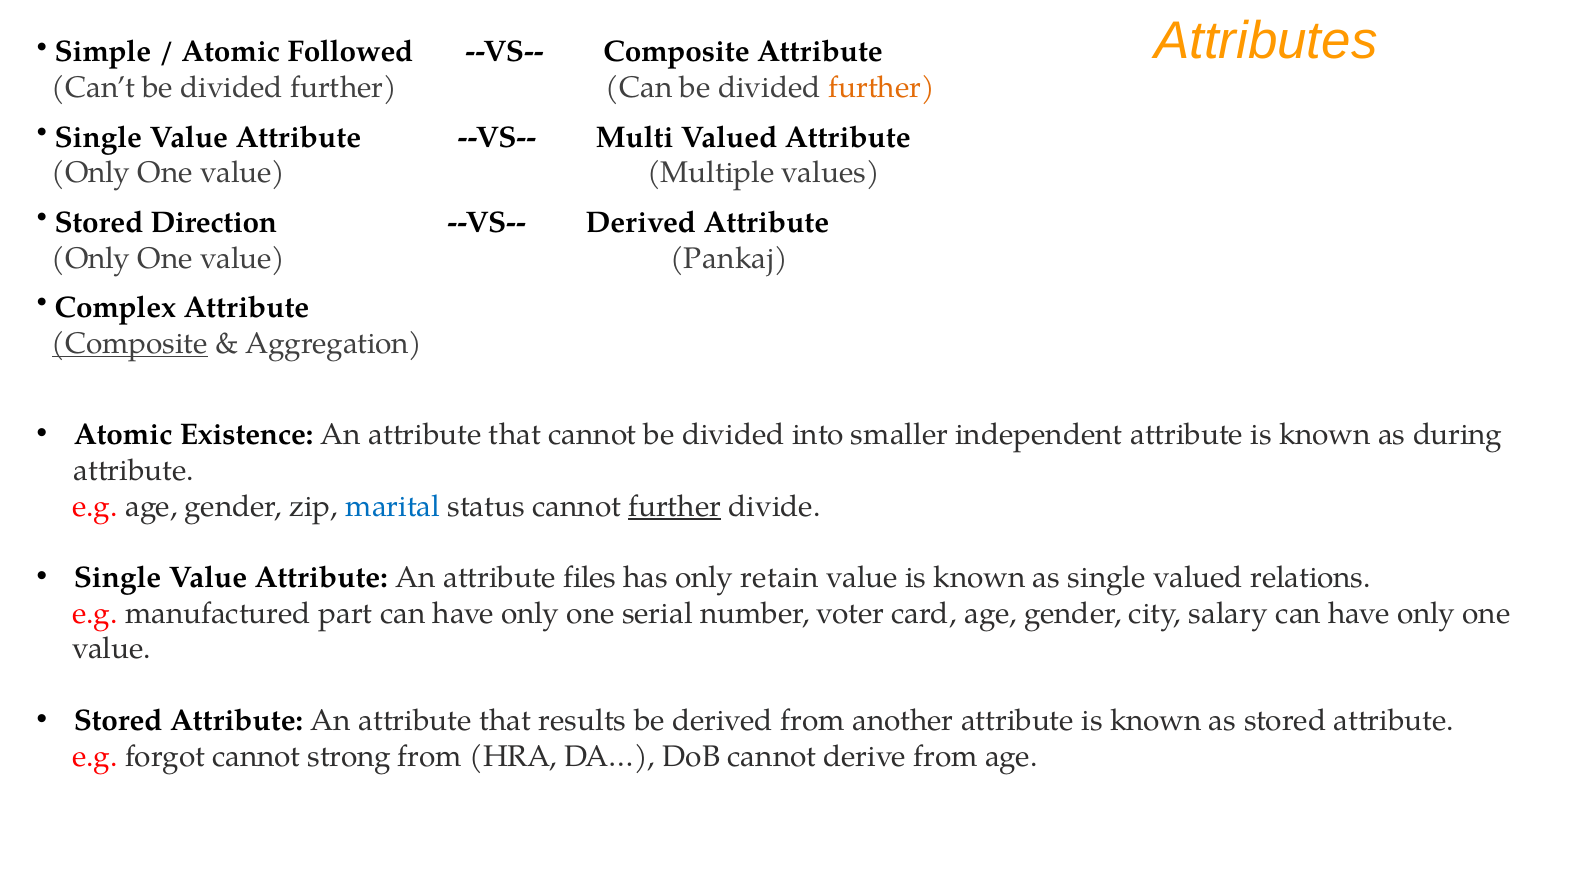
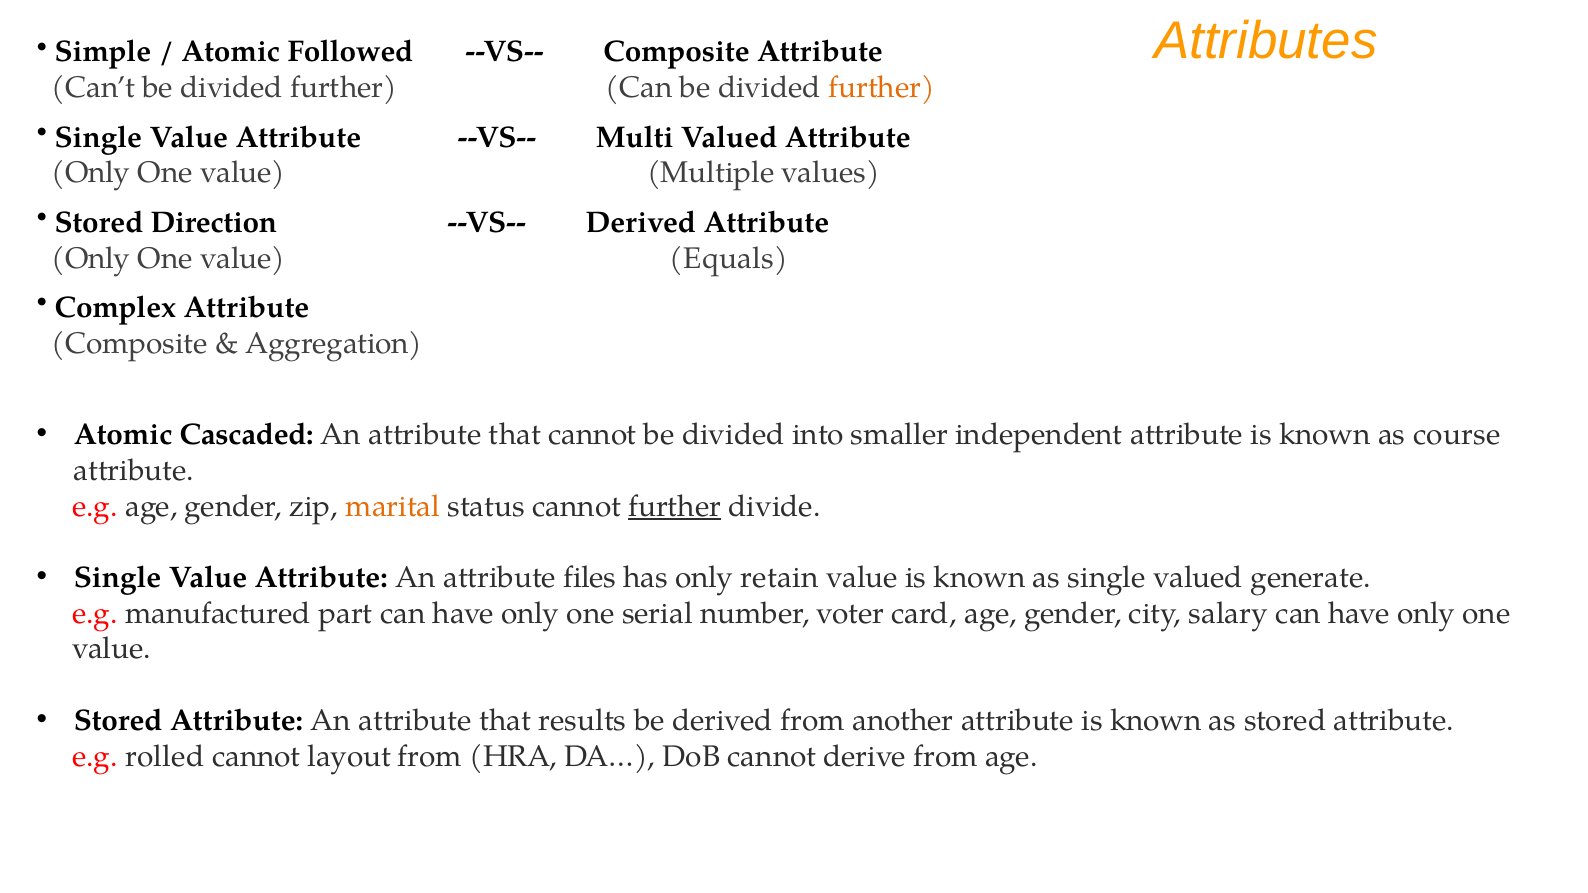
Pankaj: Pankaj -> Equals (729, 259)
Composite underline: present -> none (130, 344)
Existence: Existence -> Cascaded (247, 435)
during: during -> course (1457, 435)
marital colour: blue -> orange (393, 506)
relations: relations -> generate (1311, 578)
forgot: forgot -> rolled (165, 756)
strong: strong -> layout (349, 756)
